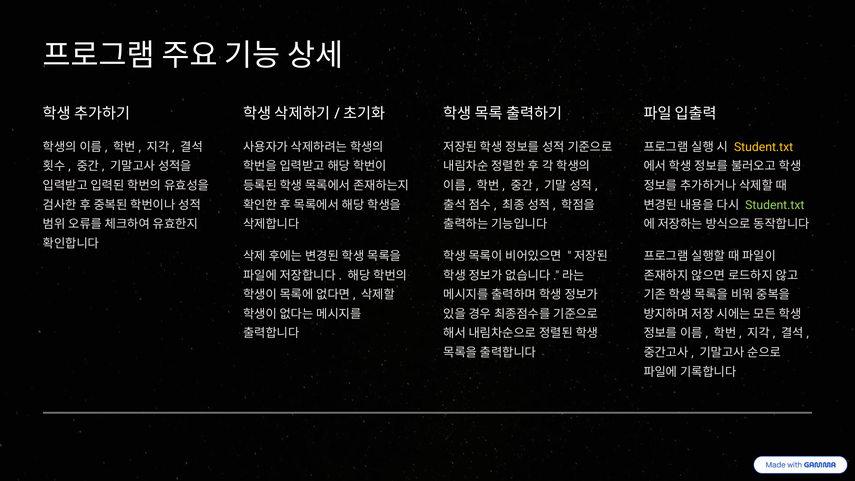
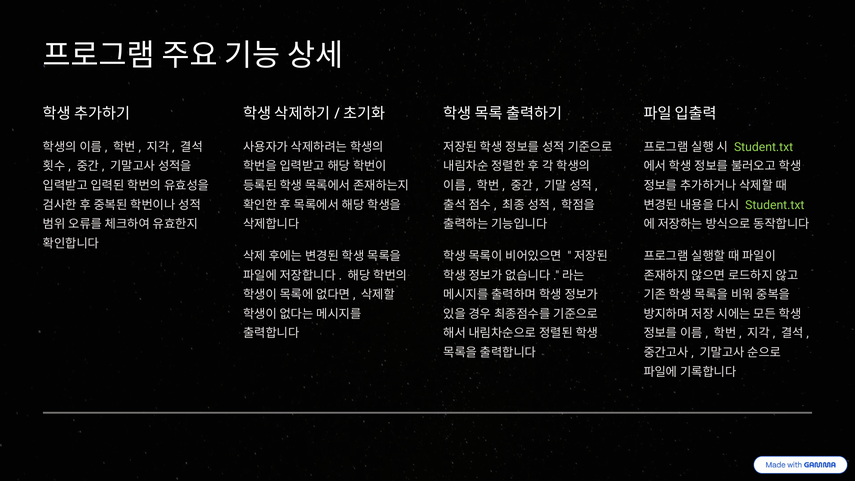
Student.txt colour: yellow -> light green (764, 147)
